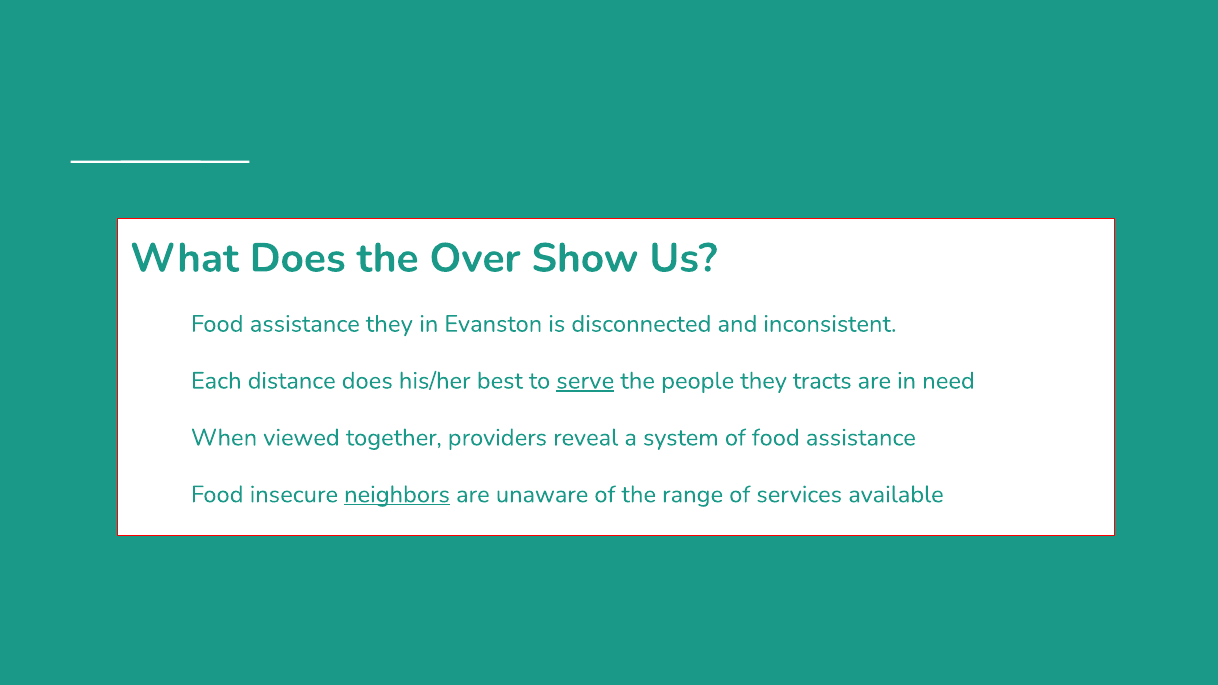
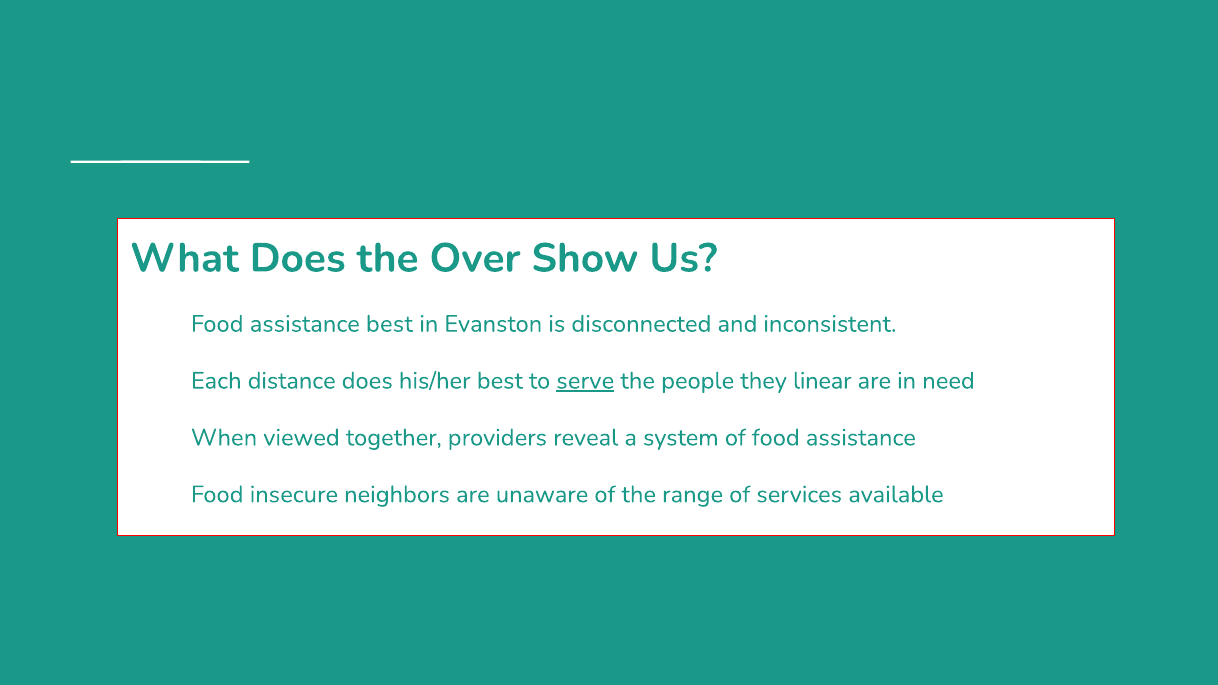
assistance they: they -> best (389, 324)
tracts: tracts -> linear (822, 381)
neighbors underline: present -> none (397, 495)
